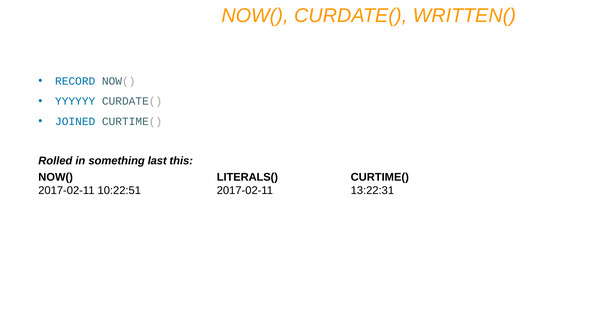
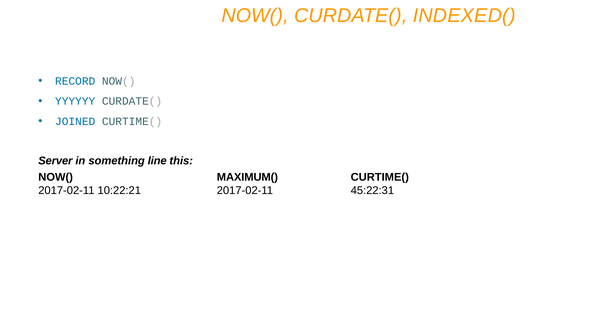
WRITTEN(: WRITTEN( -> INDEXED( (464, 15)
Rolled: Rolled -> Server (55, 161)
last: last -> line (157, 161)
LITERALS(: LITERALS( -> MAXIMUM( (247, 177)
10:22:51: 10:22:51 -> 10:22:21 (119, 190)
13:22:31: 13:22:31 -> 45:22:31 (372, 190)
